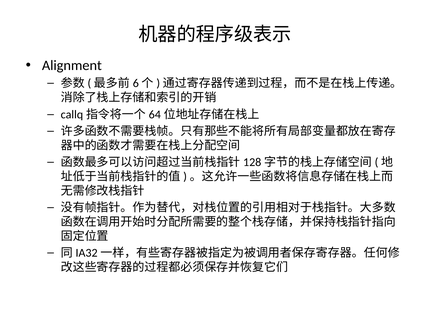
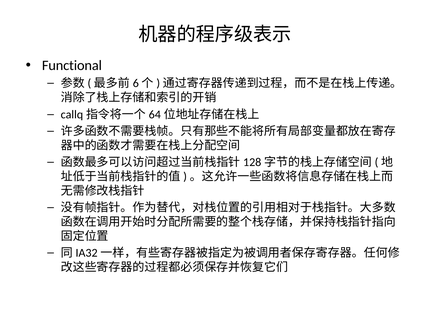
Alignment: Alignment -> Functional (72, 66)
